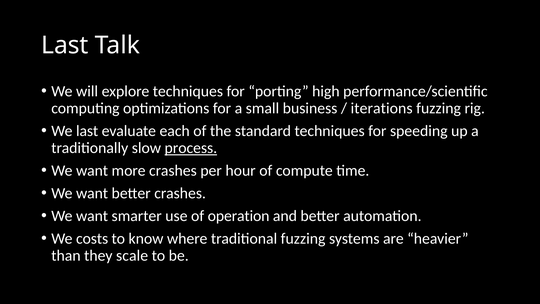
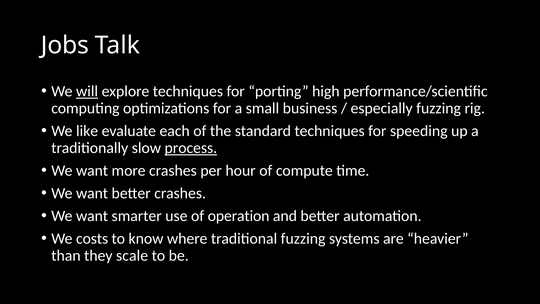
Last: Last -> Jobs (65, 45)
will underline: none -> present (87, 91)
iterations: iterations -> especially (382, 108)
We last: last -> like (87, 131)
